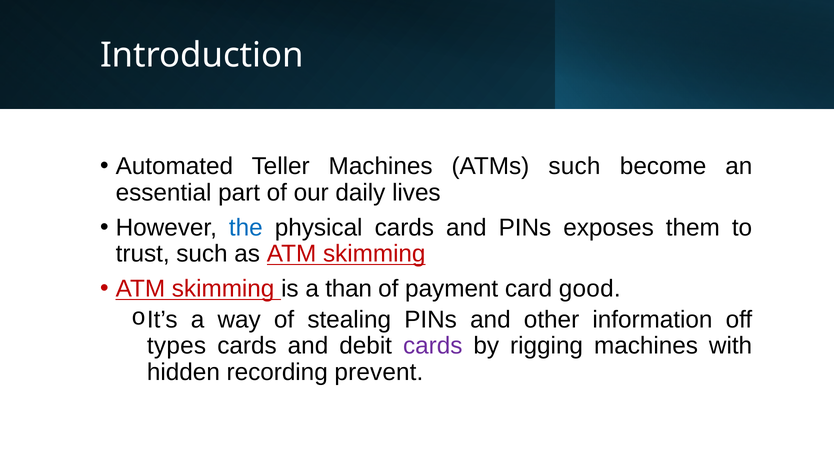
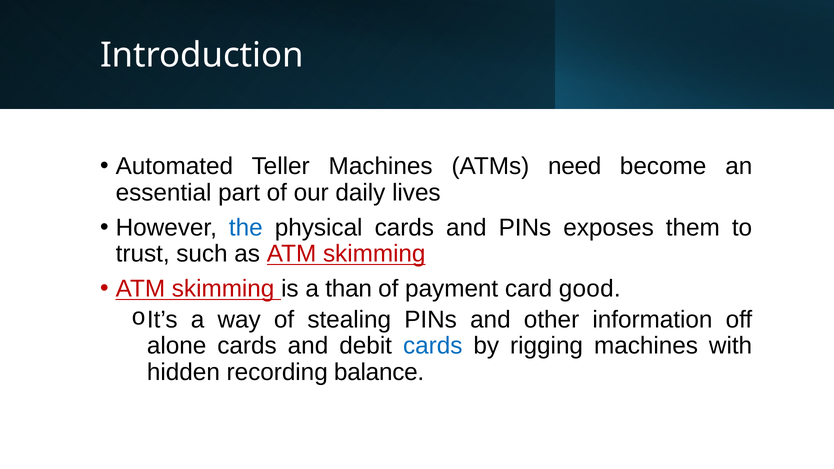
ATMs such: such -> need (575, 166)
types: types -> alone (177, 346)
cards colour: purple -> blue (433, 346)
prevent: prevent -> balance (379, 372)
